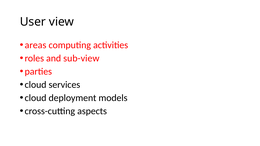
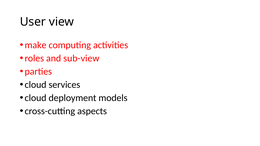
areas: areas -> make (36, 45)
